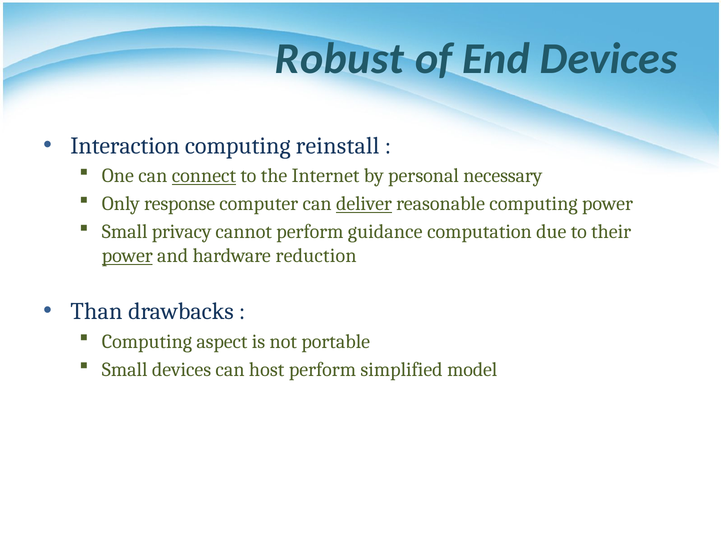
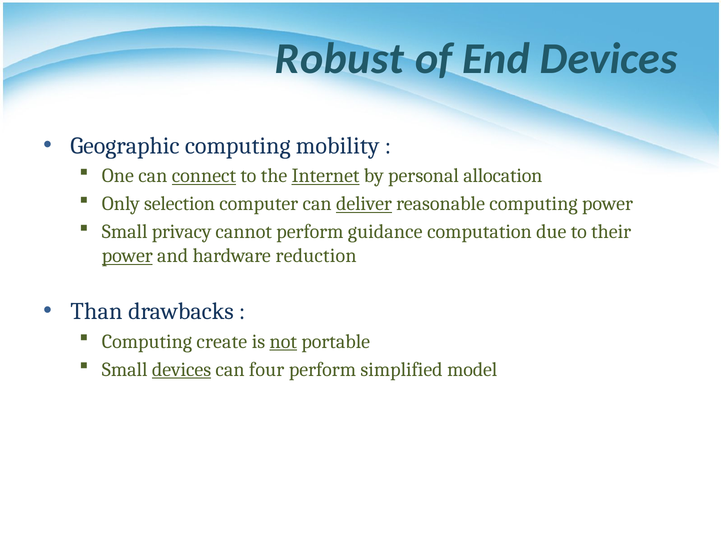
Interaction: Interaction -> Geographic (125, 146)
reinstall: reinstall -> mobility (338, 146)
Internet underline: none -> present (326, 176)
necessary: necessary -> allocation (503, 176)
response: response -> selection (180, 204)
aspect: aspect -> create (222, 342)
not underline: none -> present (283, 342)
devices underline: none -> present (182, 370)
host: host -> four (267, 370)
